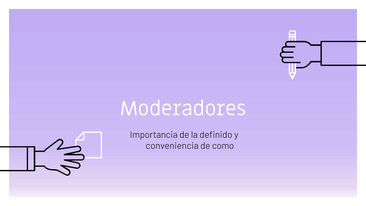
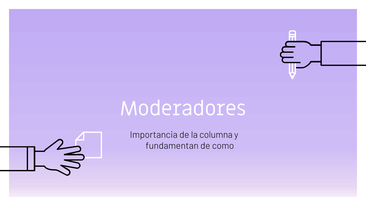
definido: definido -> columna (216, 135)
conveniencia: conveniencia -> fundamentan (172, 146)
